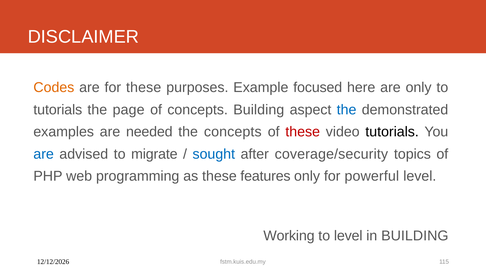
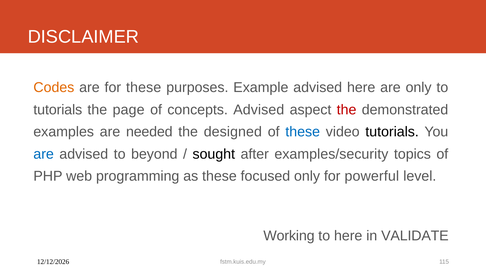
Example focused: focused -> advised (318, 87)
concepts Building: Building -> Advised (259, 109)
the colour: blue -> red (347, 109)
the concepts: concepts -> designed (233, 132)
these colour: red -> blue (303, 132)
migrate: migrate -> beyond (154, 154)
sought colour: blue -> black (214, 154)
coverage/security: coverage/security -> examples/security (331, 154)
features: features -> focused (265, 176)
to level: level -> here (348, 235)
in BUILDING: BUILDING -> VALIDATE (415, 235)
